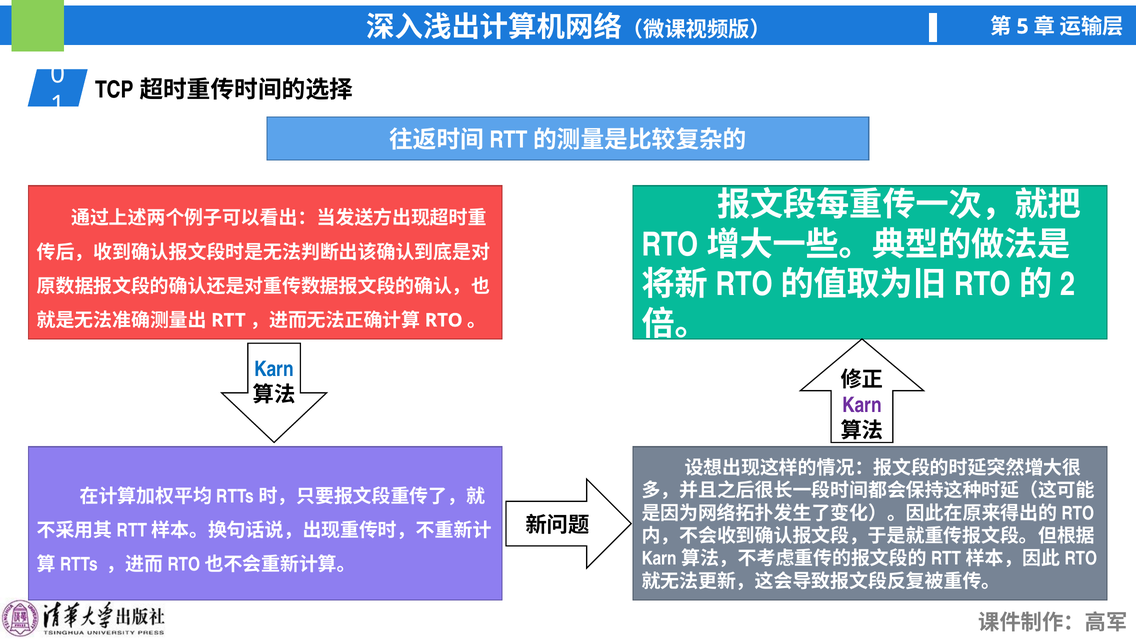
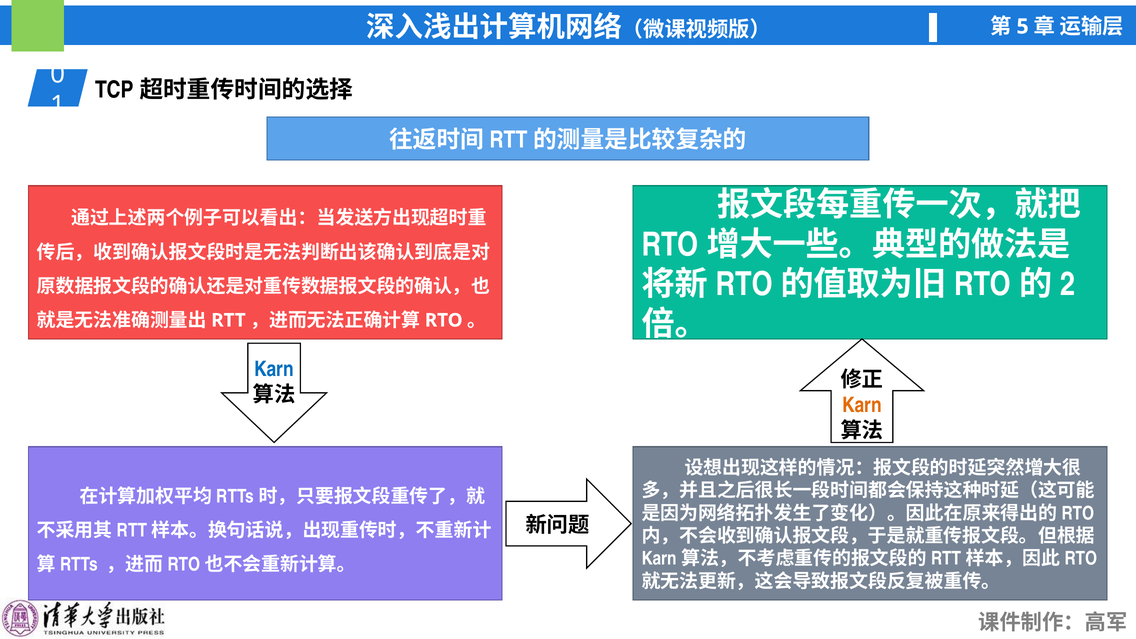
Karn colour: purple -> orange (862, 405)
